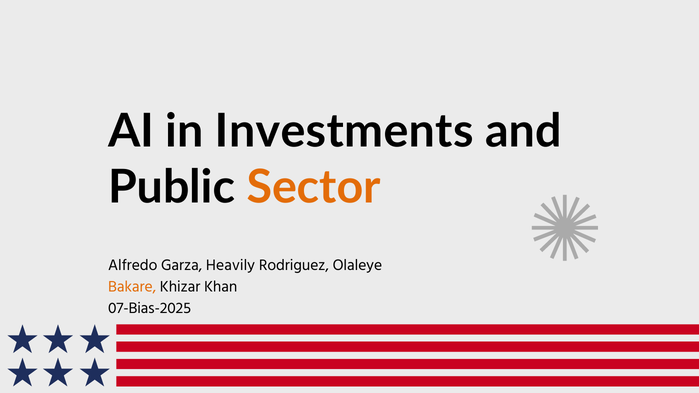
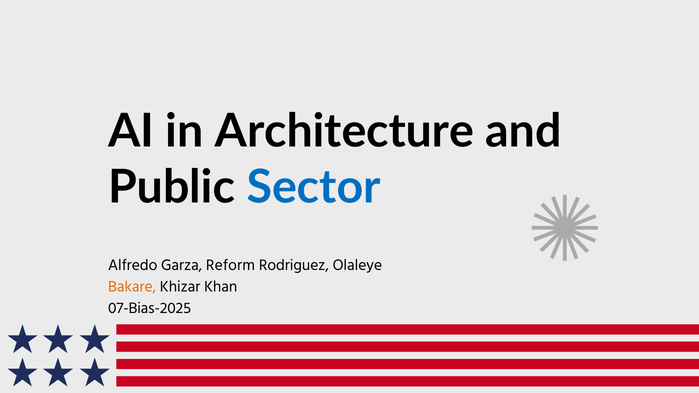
Investments: Investments -> Architecture (344, 132)
Sector colour: orange -> blue (314, 188)
Heavily: Heavily -> Reform (230, 265)
